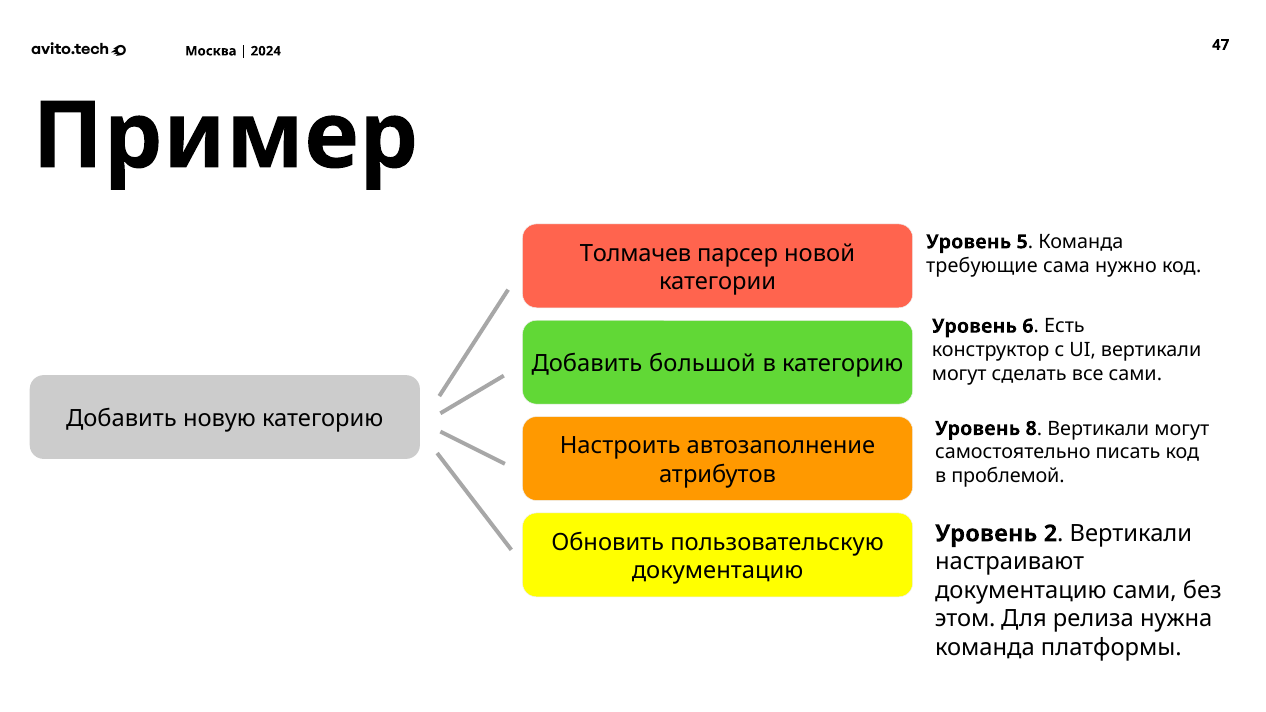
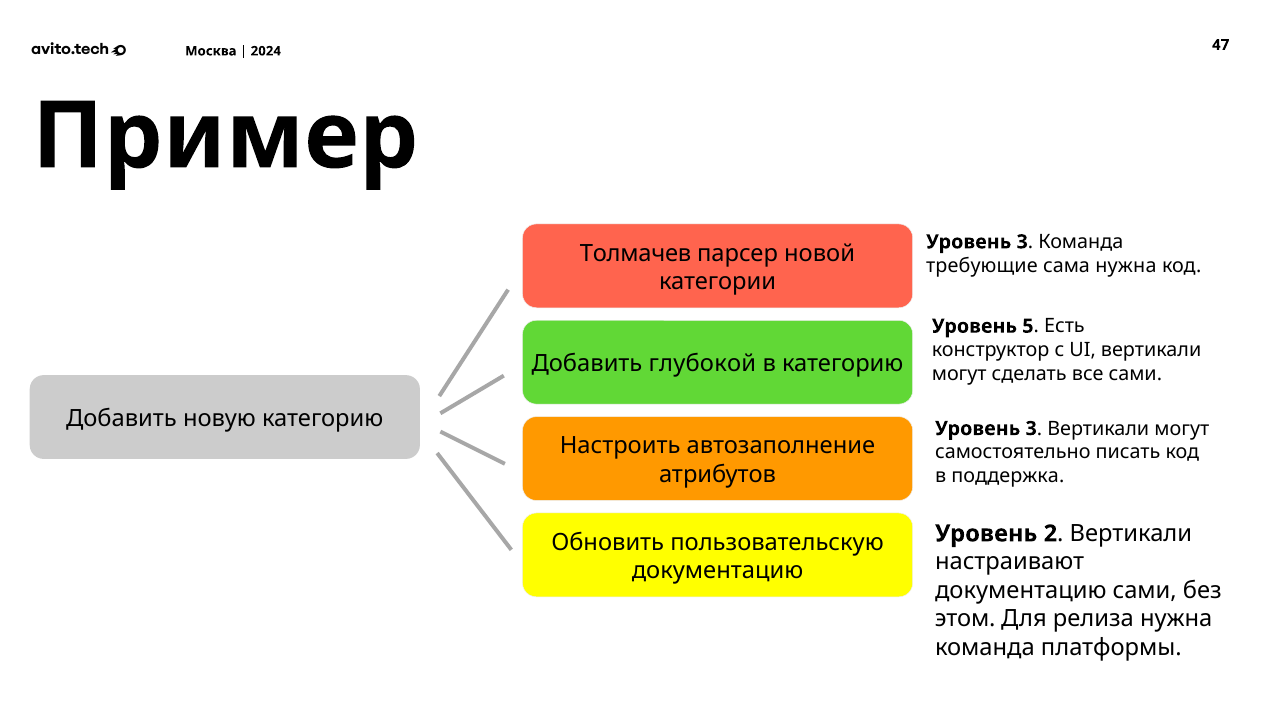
5: 5 -> 3 (1022, 242)
сама нужно: нужно -> нужна (1126, 266)
6: 6 -> 5 (1028, 326)
большой: большой -> глубокой (702, 364)
8: 8 -> 3 (1031, 429)
проблемой: проблемой -> поддержка (1008, 476)
